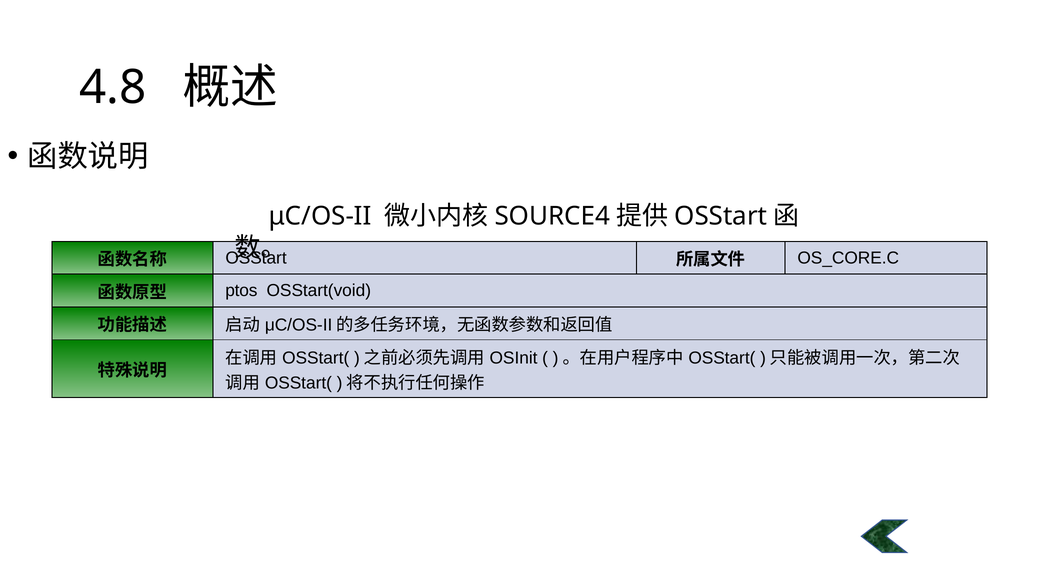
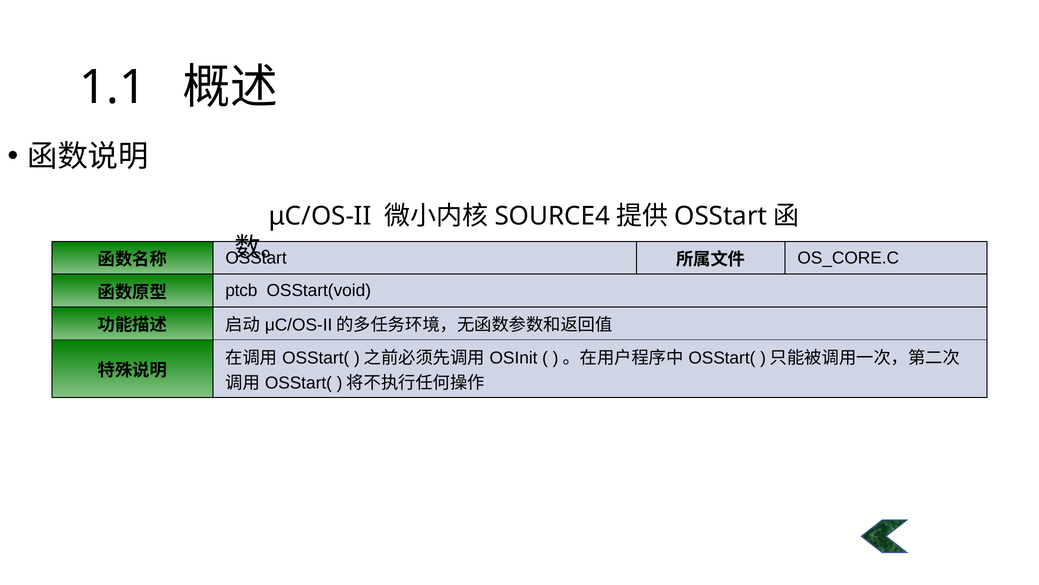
4.8: 4.8 -> 1.1 (113, 87)
ptos: ptos -> ptcb (241, 290)
